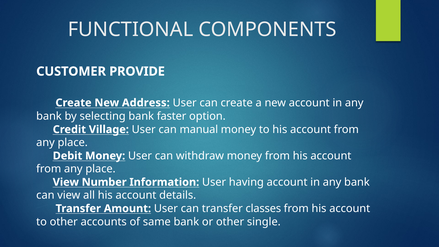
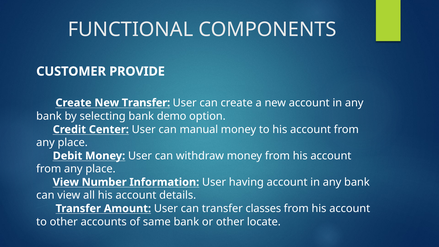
New Address: Address -> Transfer (146, 103)
faster: faster -> demo (172, 116)
Village: Village -> Center (109, 129)
single: single -> locate (264, 222)
